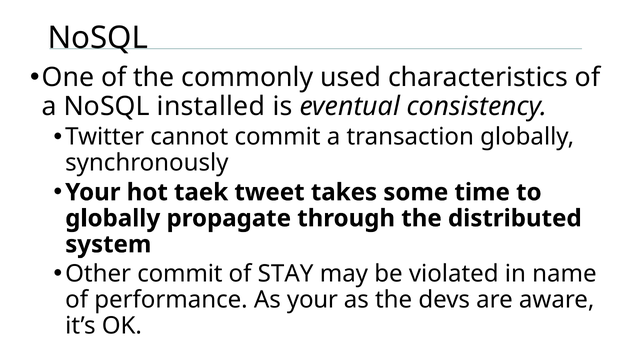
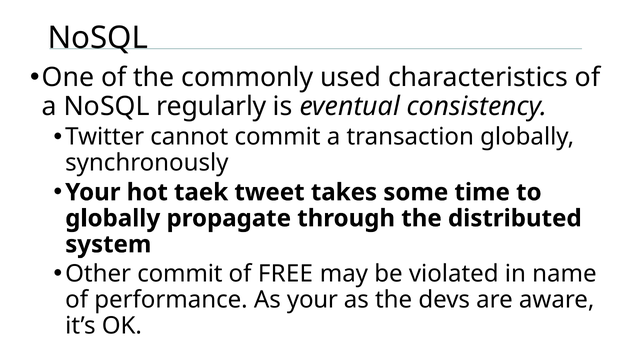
installed: installed -> regularly (211, 106)
STAY: STAY -> FREE (285, 273)
